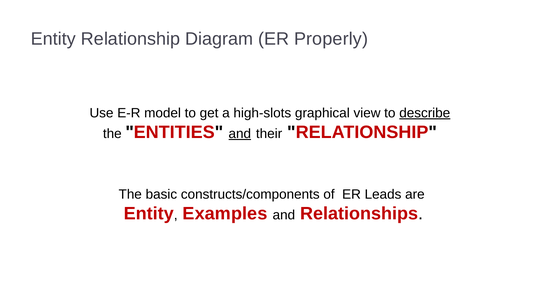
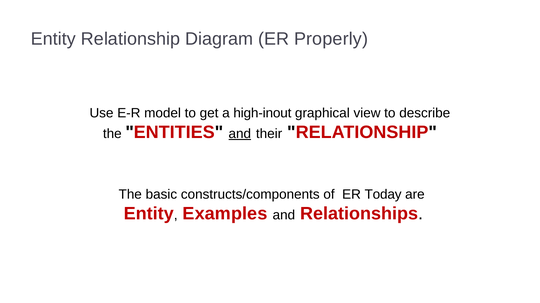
high-slots: high-slots -> high-inout (262, 113)
describe underline: present -> none (425, 113)
Leads: Leads -> Today (383, 195)
